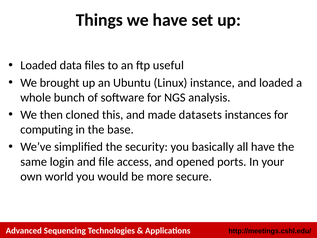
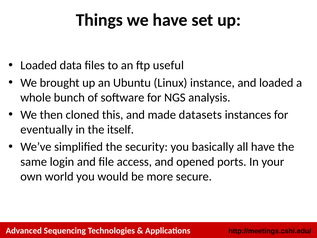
computing: computing -> eventually (47, 129)
base: base -> itself (121, 129)
